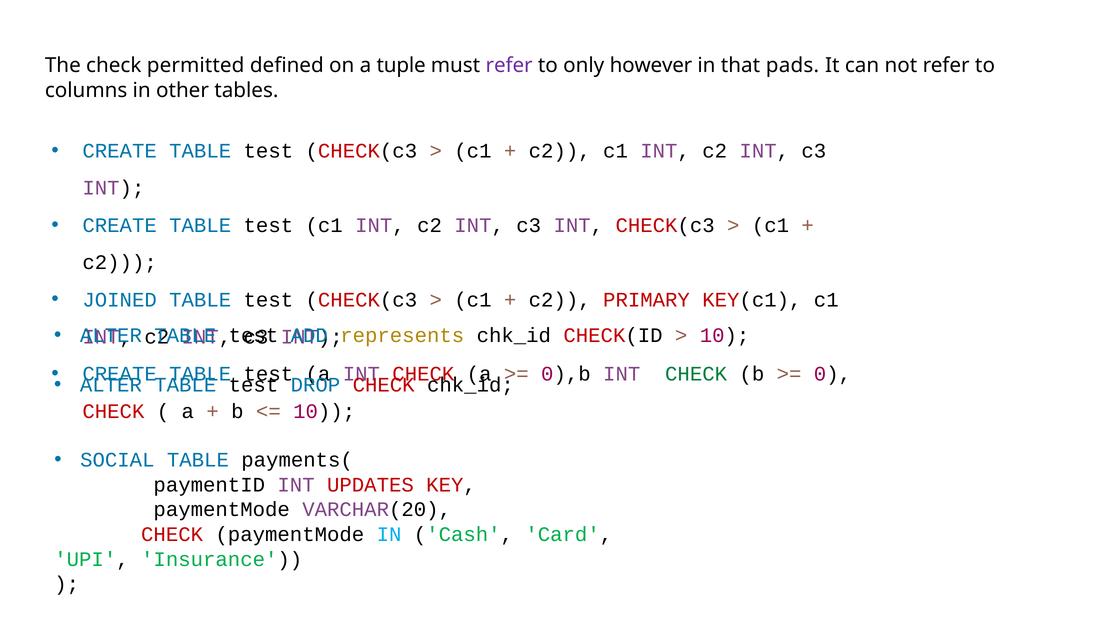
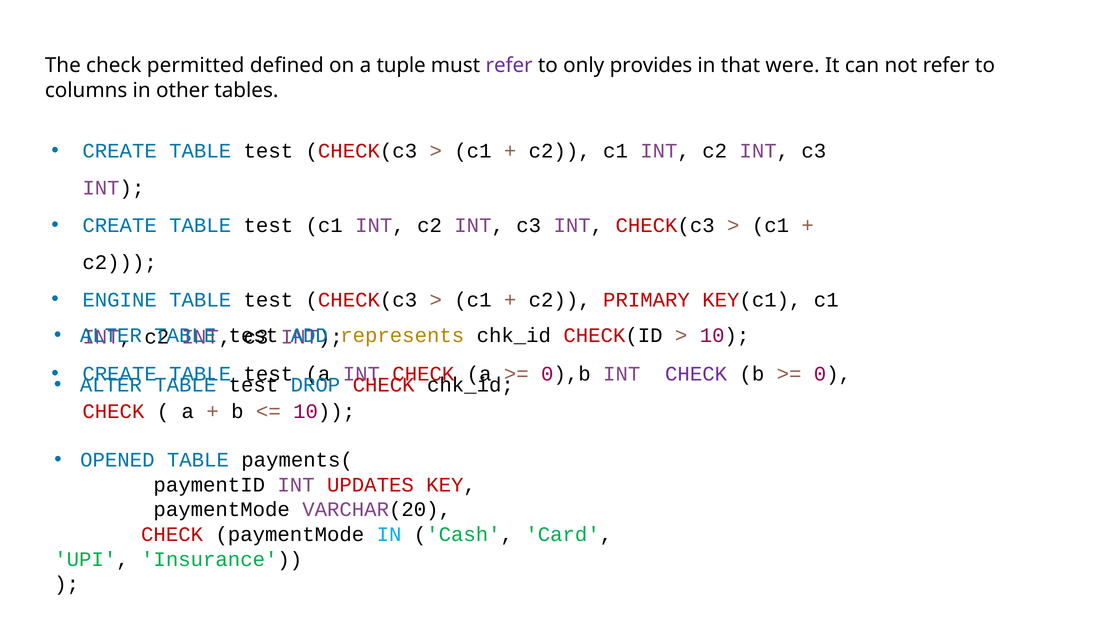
however: however -> provides (651, 65)
pads: pads -> were (793, 65)
JOINED: JOINED -> ENGINE (120, 300)
CHECK colour: green -> purple (696, 374)
SOCIAL: SOCIAL -> OPENED (117, 460)
